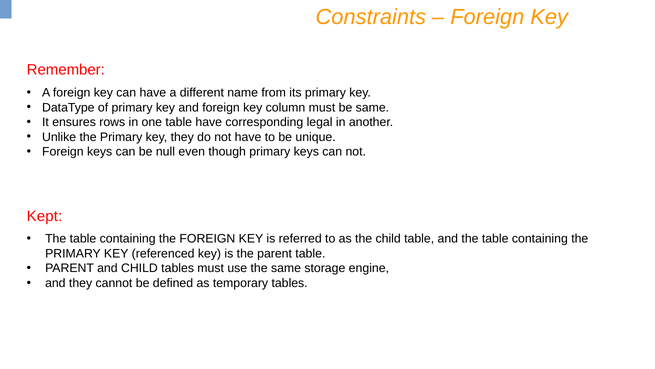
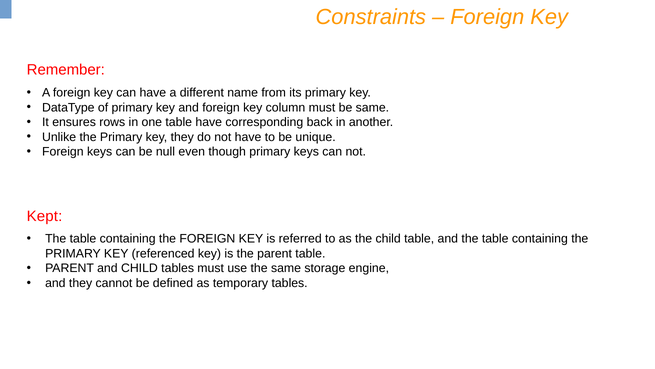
legal: legal -> back (320, 122)
